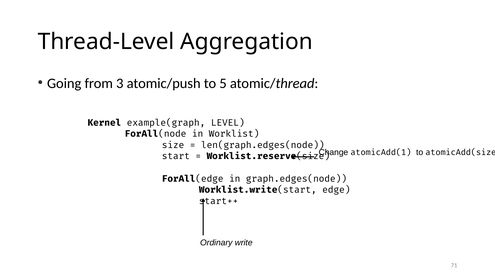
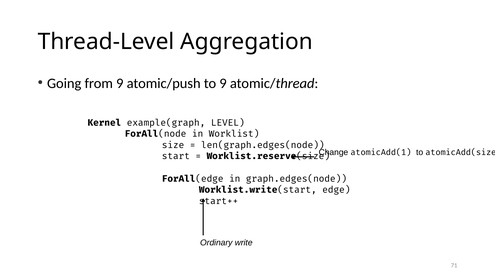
from 3: 3 -> 9 (120, 84)
to 5: 5 -> 9 (223, 84)
